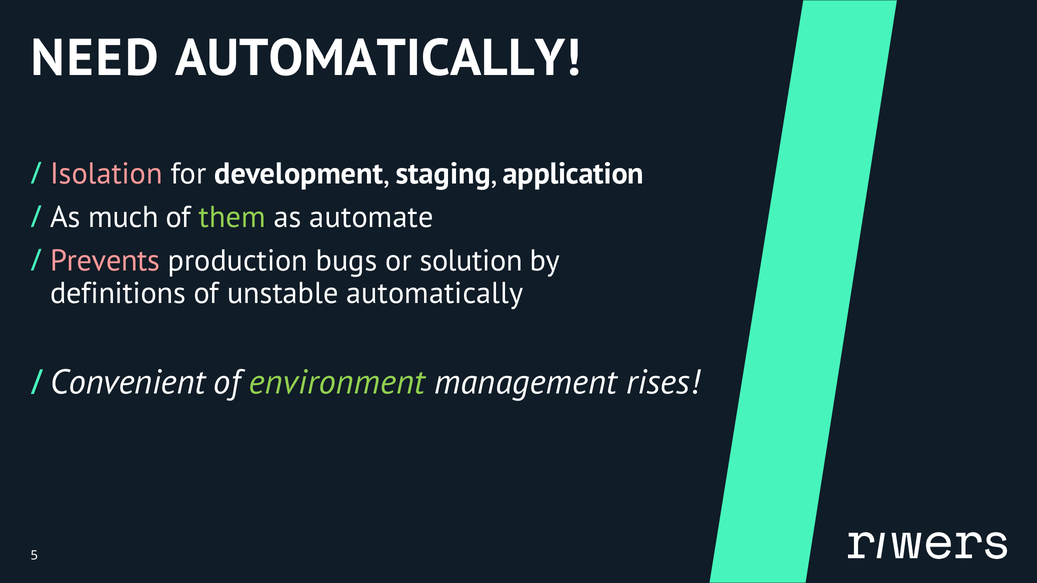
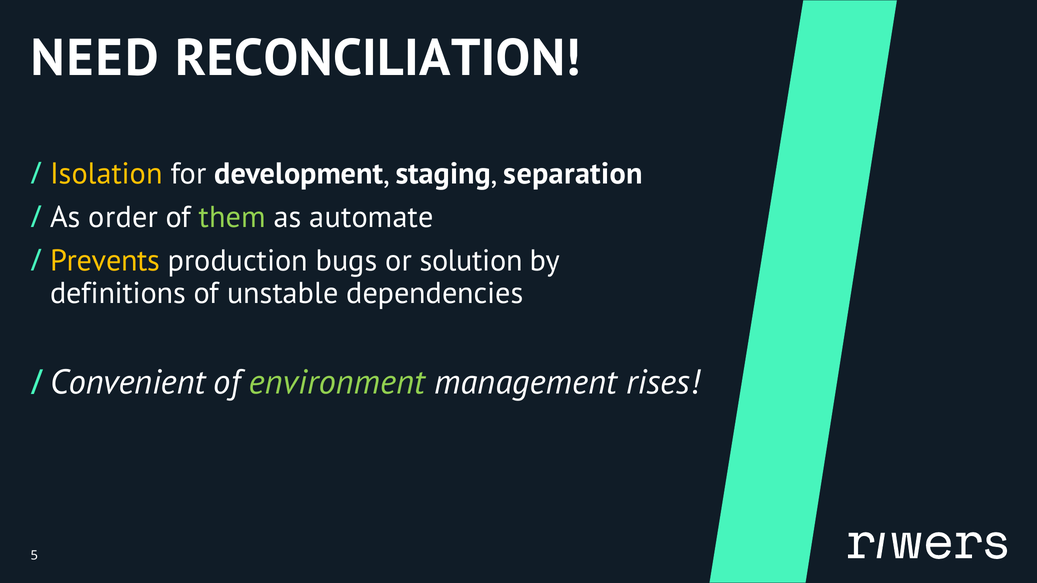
NEED AUTOMATICALLY: AUTOMATICALLY -> RECONCILIATION (378, 58)
Isolation colour: pink -> yellow (106, 174)
application: application -> separation (573, 174)
much: much -> order (123, 217)
Prevents colour: pink -> yellow (105, 261)
unstable automatically: automatically -> dependencies (435, 293)
